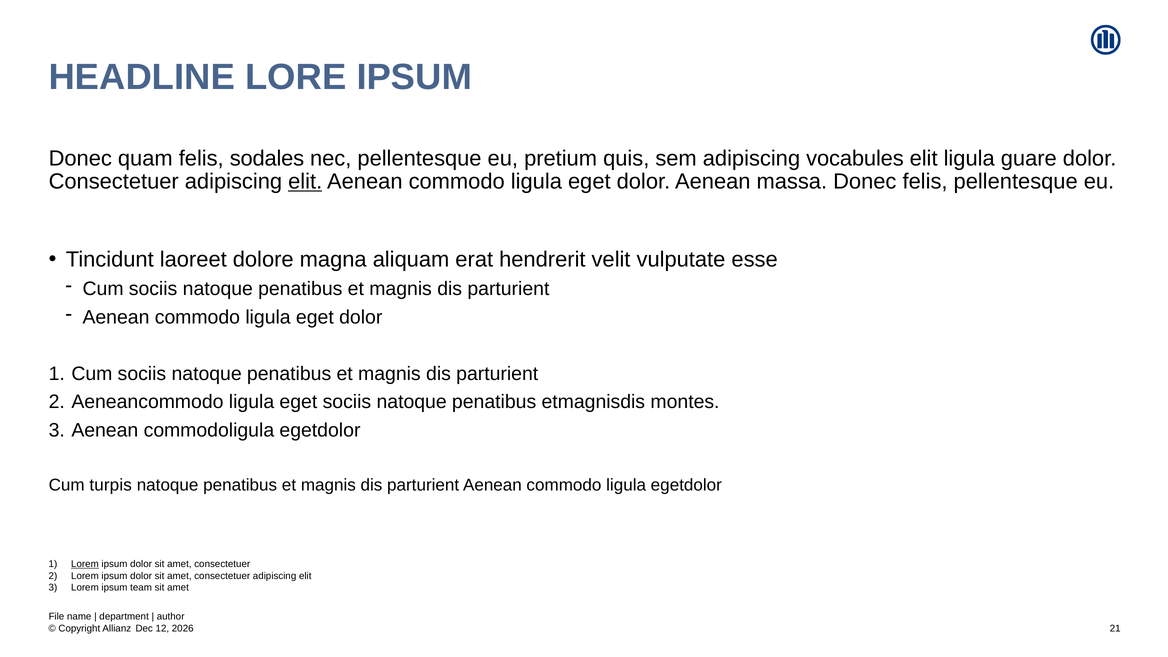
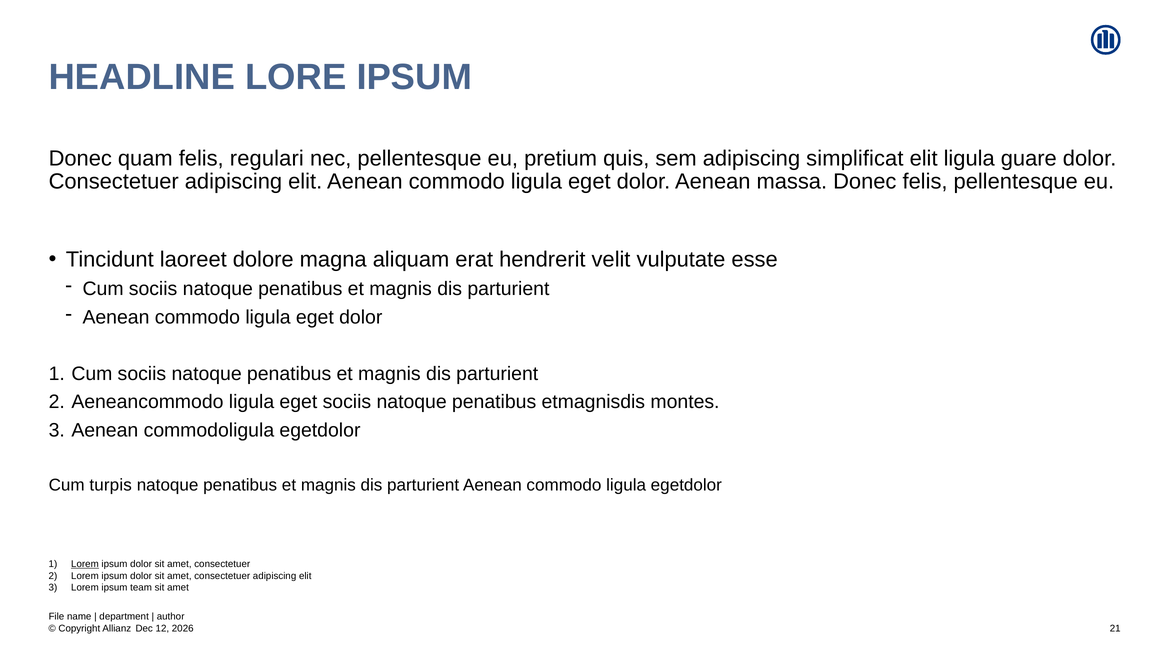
sodales: sodales -> regulari (267, 158)
vocabules: vocabules -> simplificat (855, 158)
elit underline: present -> none (305, 182)
